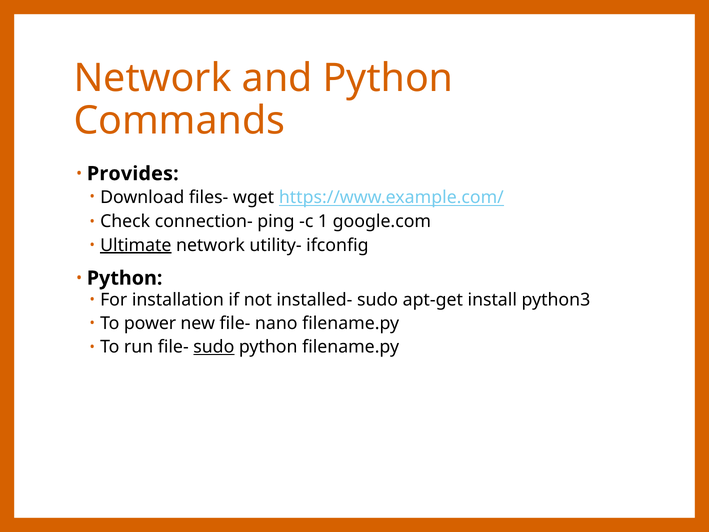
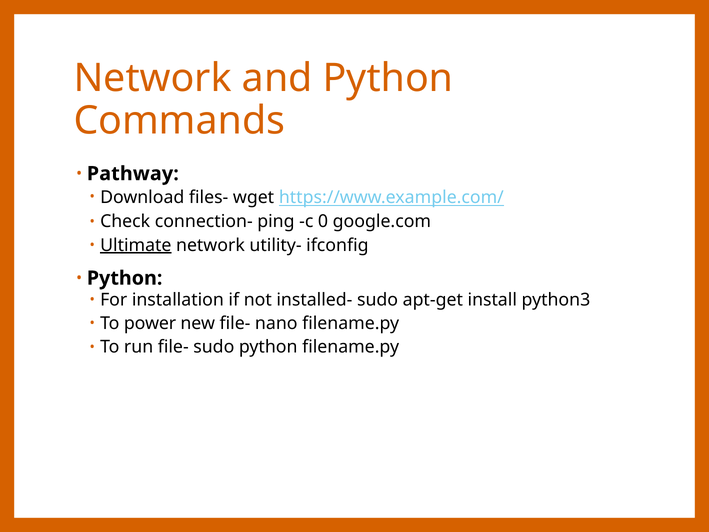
Provides: Provides -> Pathway (133, 174)
1: 1 -> 0 (323, 221)
sudo underline: present -> none (214, 347)
